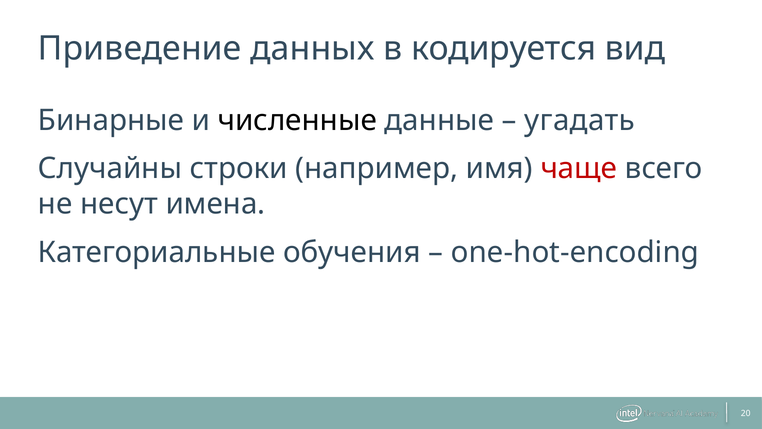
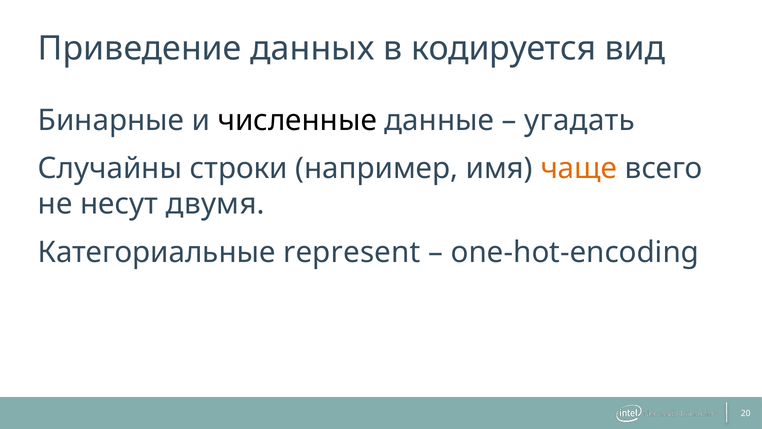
чаще colour: red -> orange (579, 168)
имена: имена -> двумя (215, 204)
обучения: обучения -> represent (352, 252)
